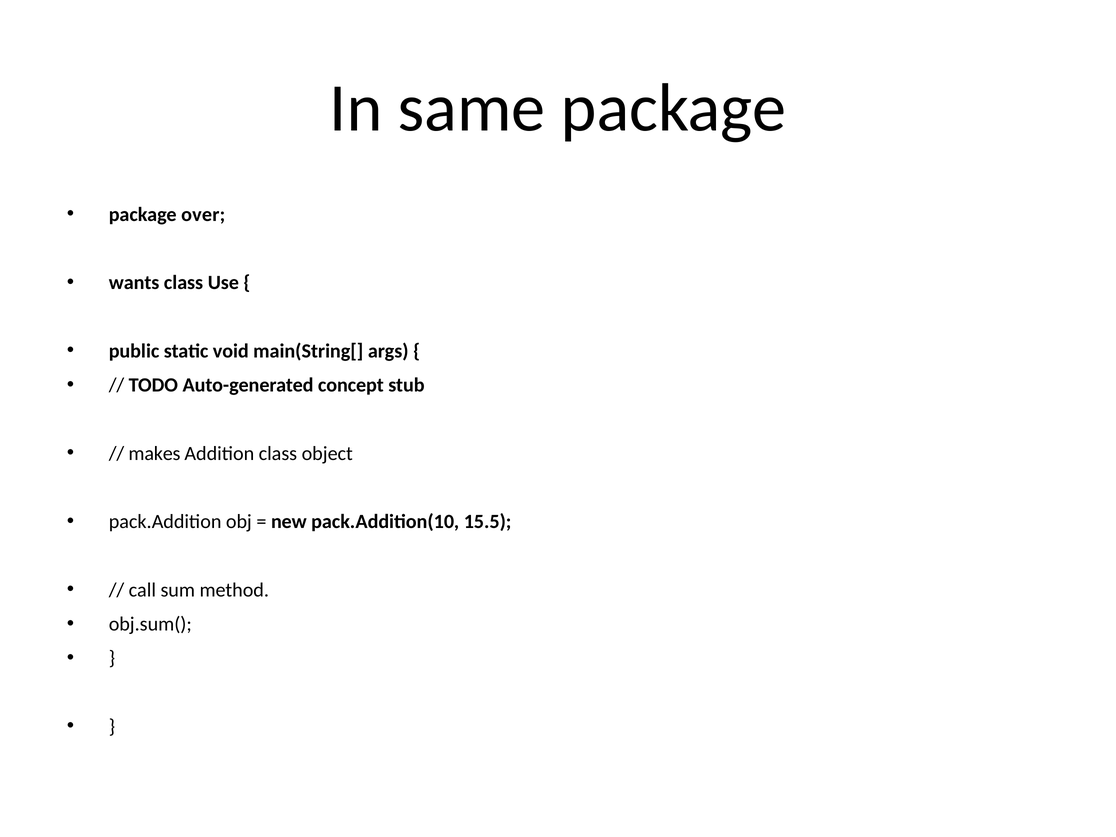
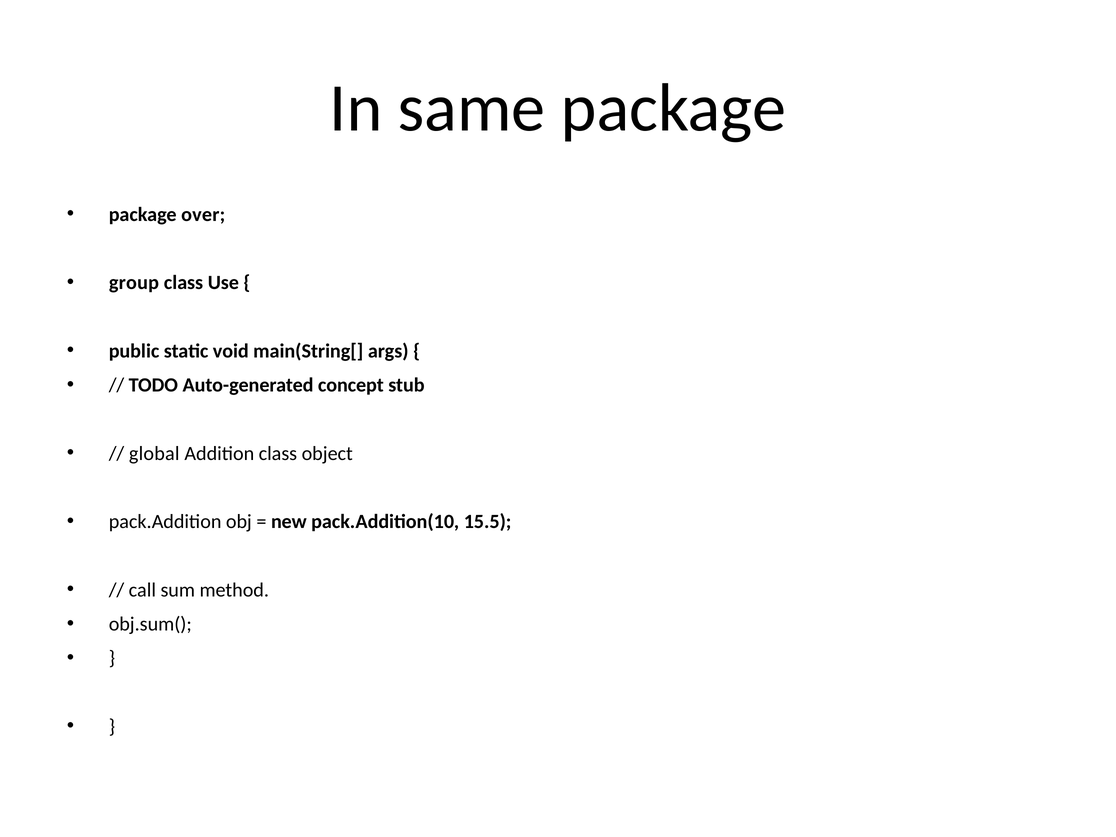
wants: wants -> group (134, 283)
makes: makes -> global (154, 453)
